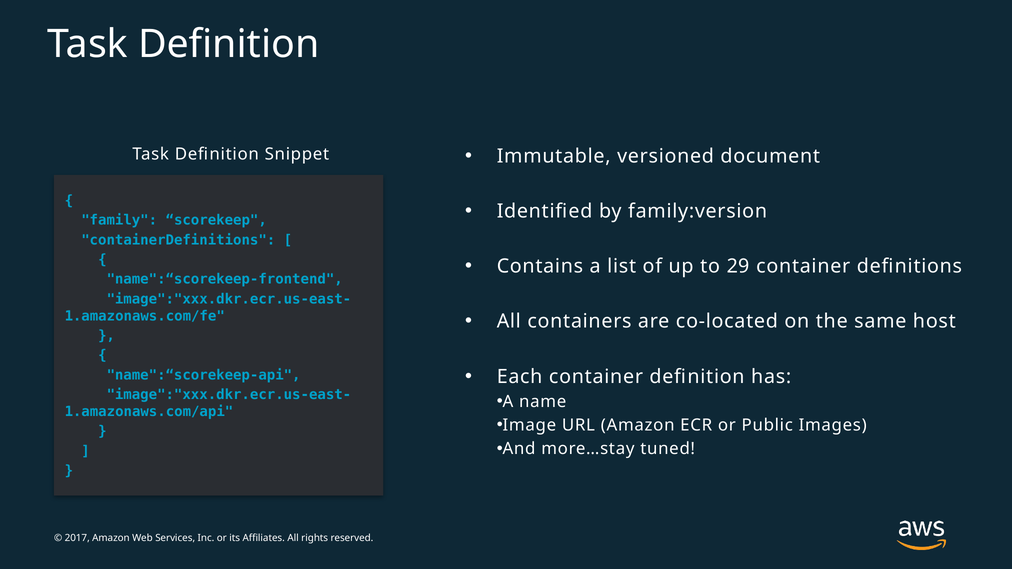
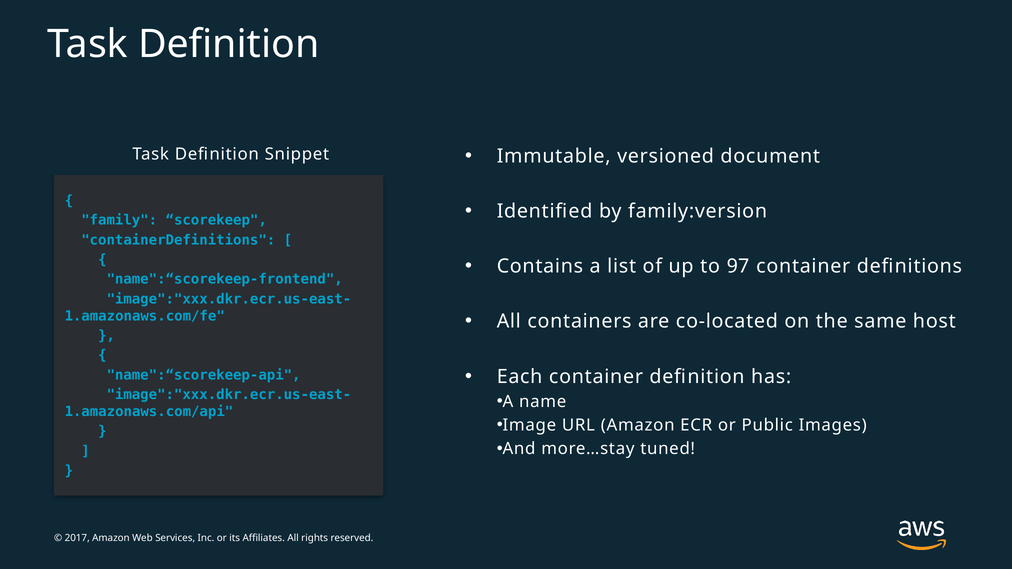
29: 29 -> 97 (738, 266)
